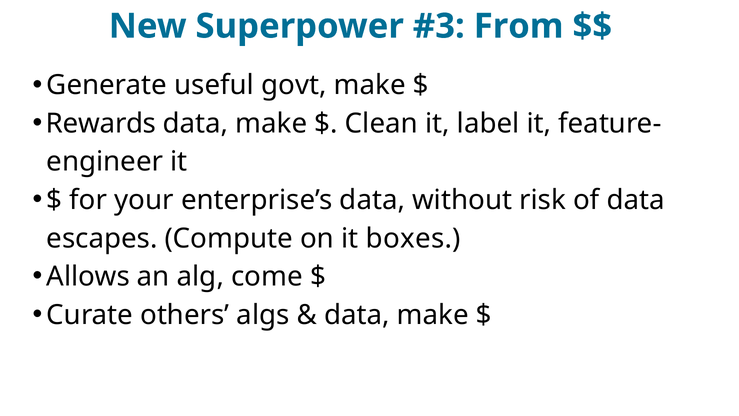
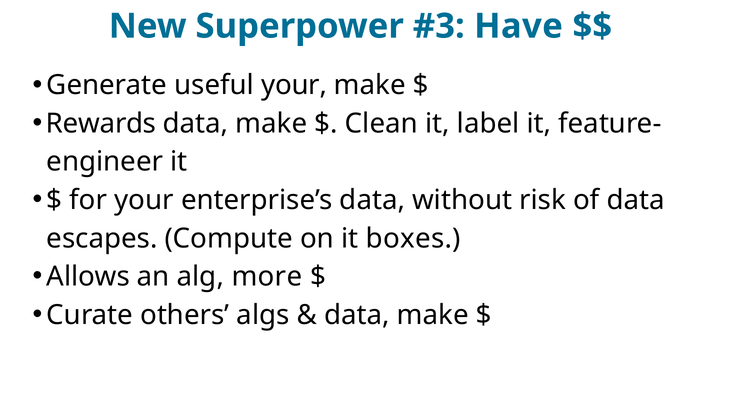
From: From -> Have (518, 26)
useful govt: govt -> your (294, 85)
come: come -> more (267, 276)
